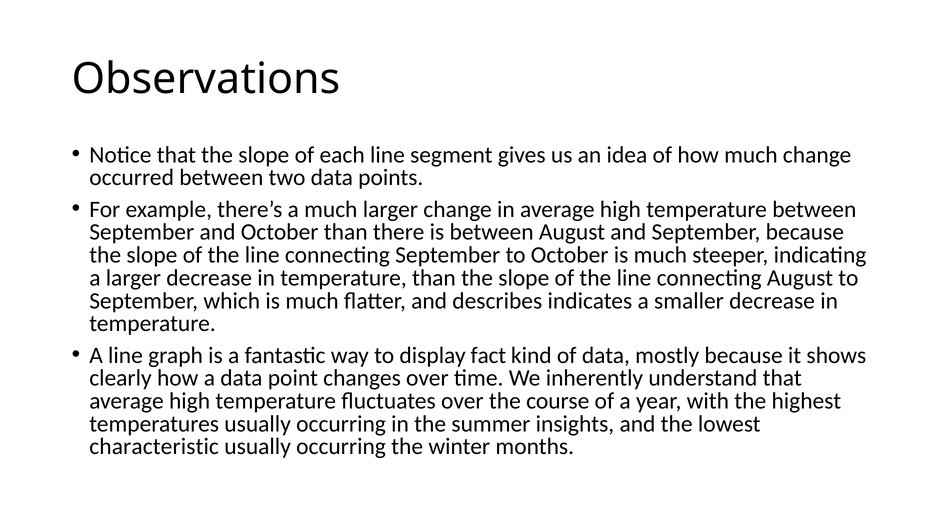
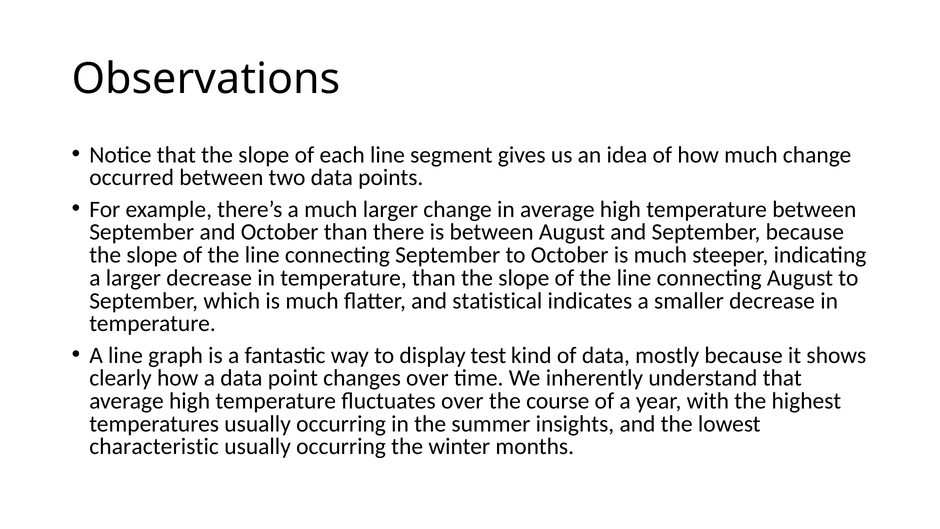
describes: describes -> statistical (497, 301)
fact: fact -> test (488, 355)
